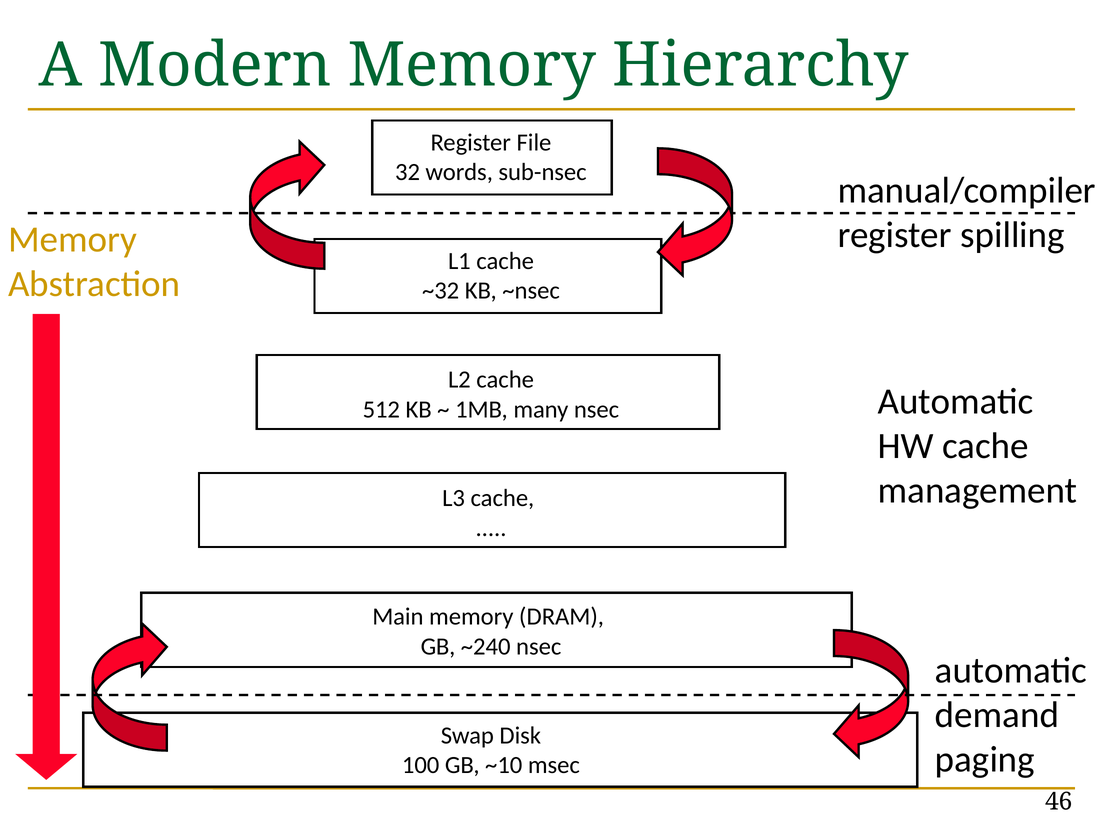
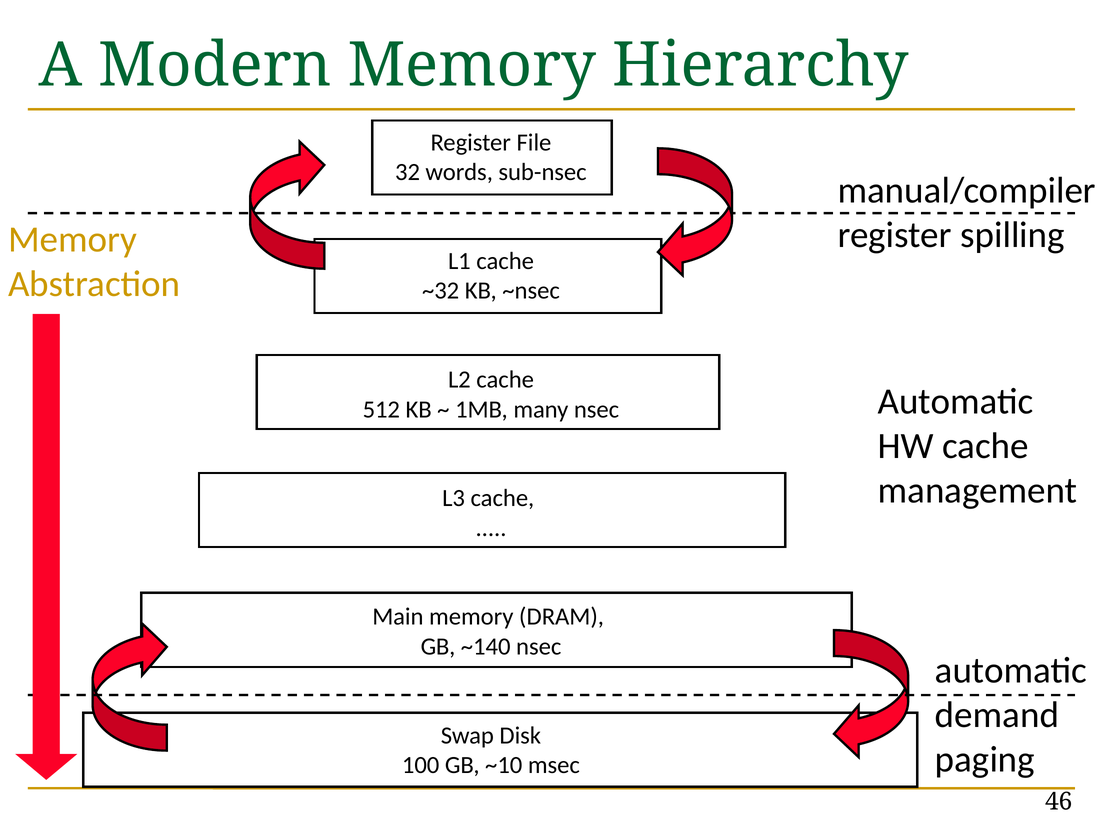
~240: ~240 -> ~140 (486, 646)
